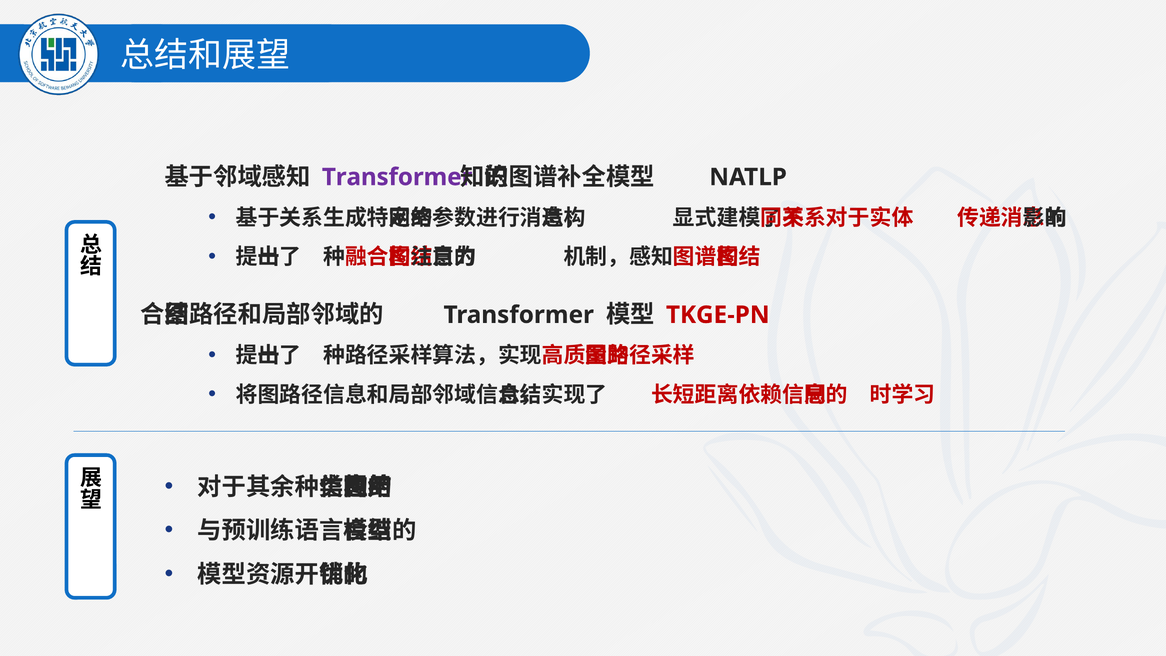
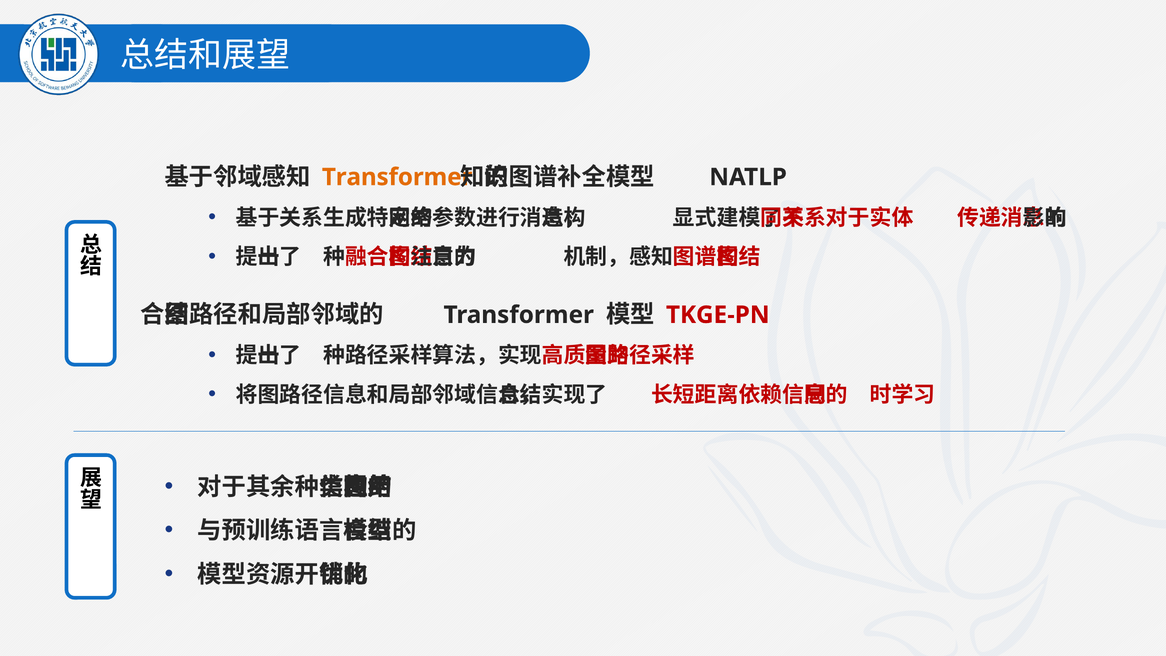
Transformer colour: purple -> orange (397, 177)
